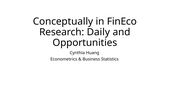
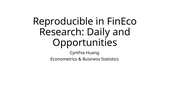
Conceptually: Conceptually -> Reproducible (63, 21)
